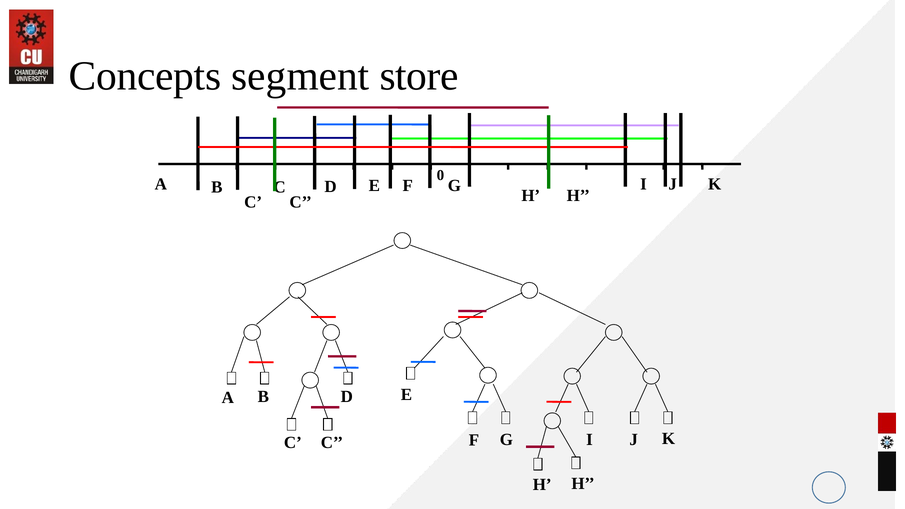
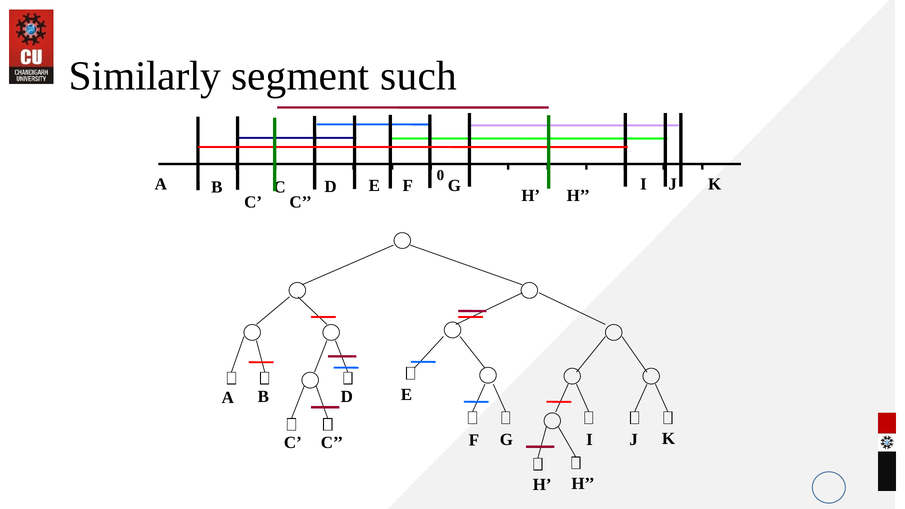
Concepts: Concepts -> Similarly (145, 76)
store: store -> such (419, 76)
